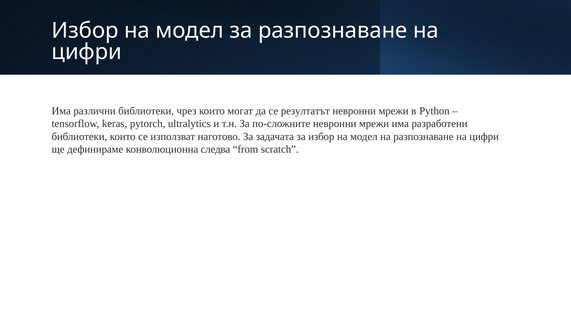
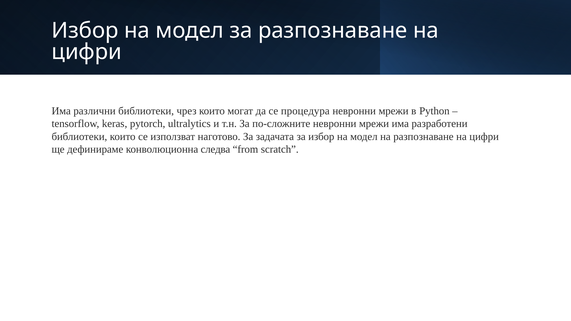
резултатът: резултатът -> процедура (305, 111)
